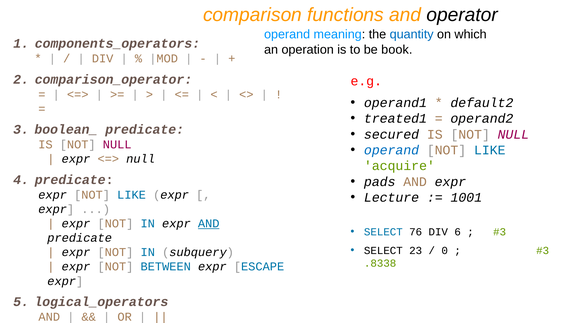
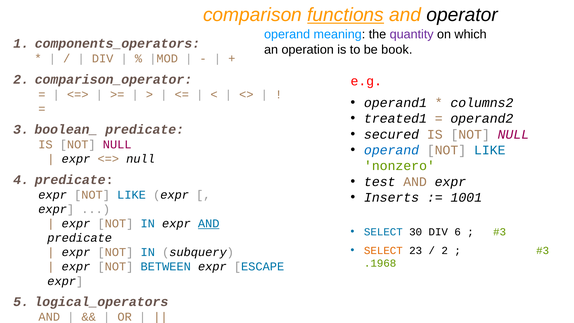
functions underline: none -> present (346, 15)
quantity colour: blue -> purple (412, 34)
default2: default2 -> columns2 (482, 103)
acquire: acquire -> nonzero (399, 166)
pads: pads -> test (380, 182)
Lecture: Lecture -> Inserts (392, 197)
76: 76 -> 30 (416, 232)
SELECT colour: black -> orange (383, 250)
0: 0 -> 2 (445, 250)
.8338: .8338 -> .1968 (380, 263)
